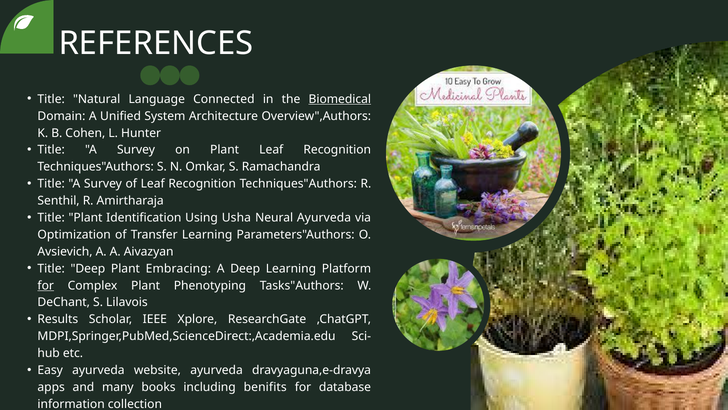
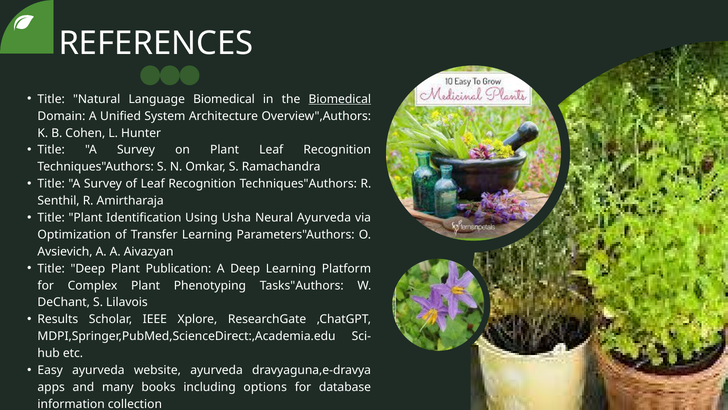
Language Connected: Connected -> Biomedical (224, 99)
Embracing: Embracing -> Publication (178, 268)
for underline: present -> none (46, 285)
benifits: benifits -> options (265, 387)
